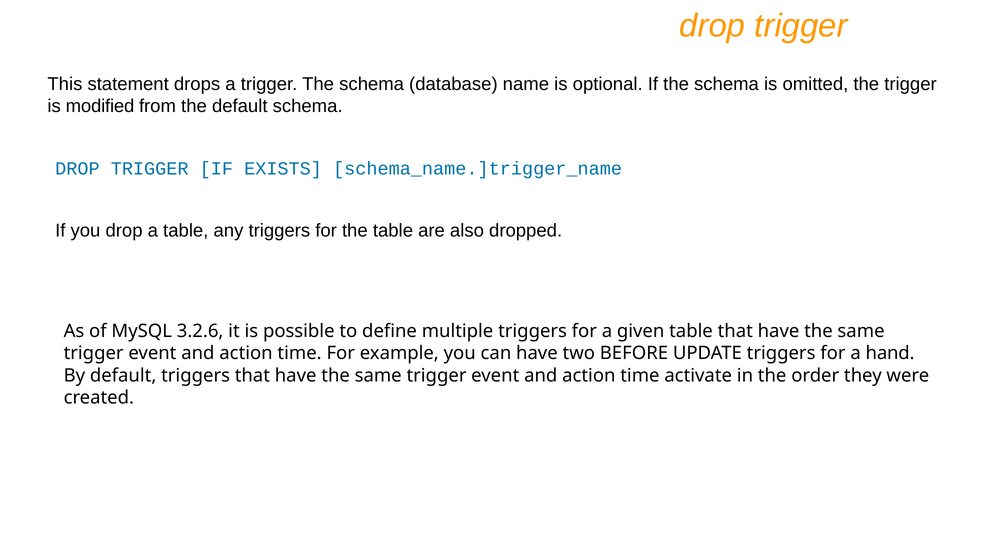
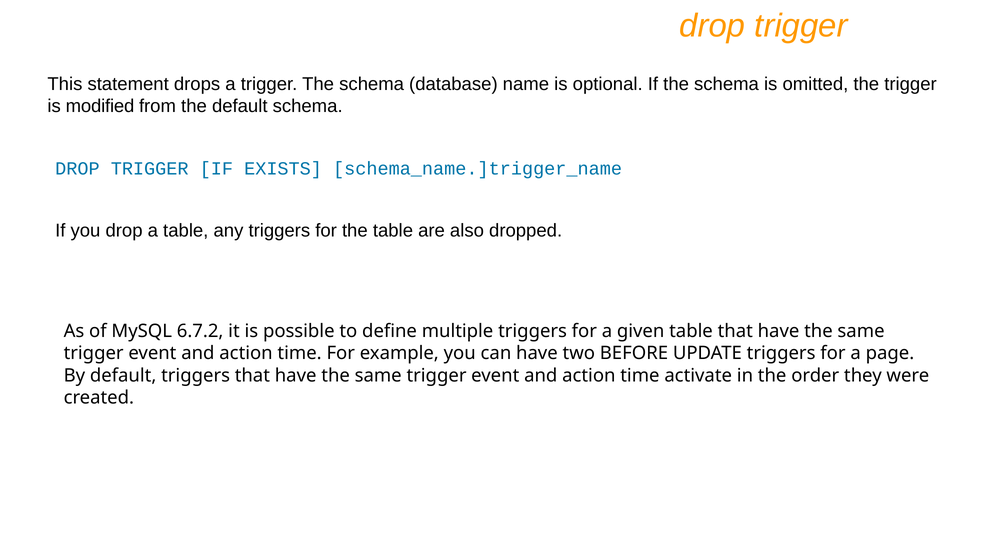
3.2.6: 3.2.6 -> 6.7.2 (200, 331)
hand: hand -> page (890, 353)
